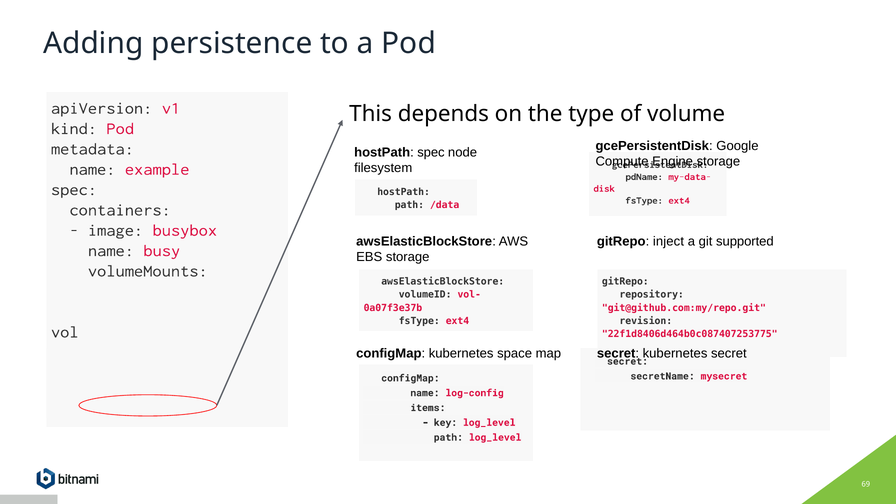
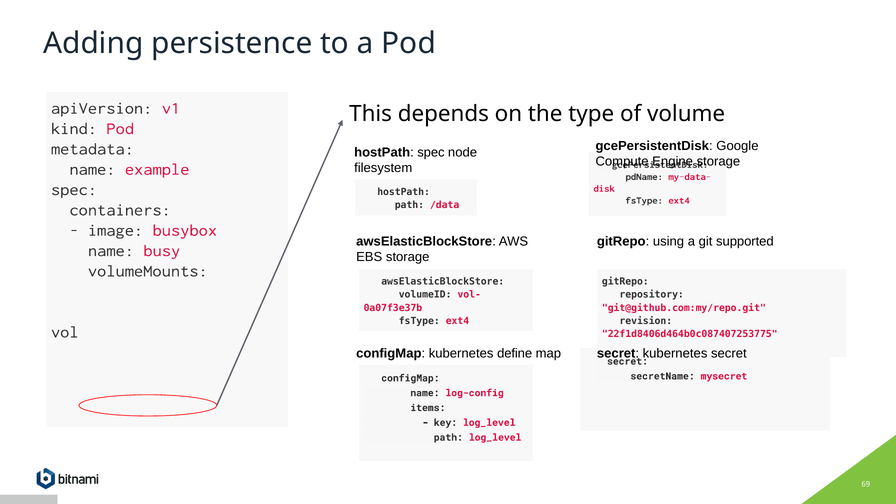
inject: inject -> using (669, 241)
space: space -> define (515, 353)
